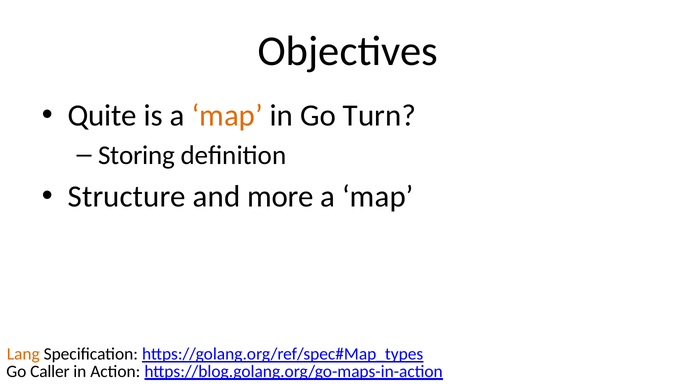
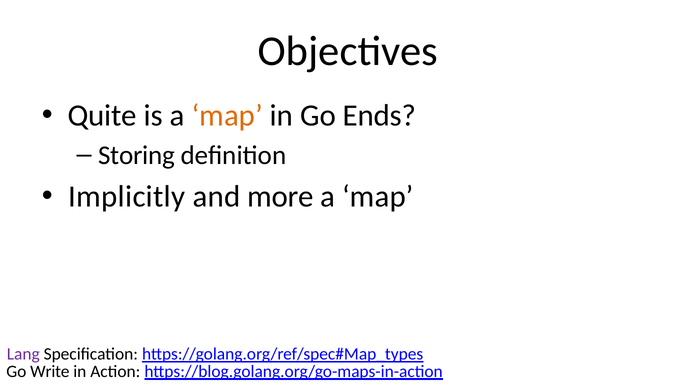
Turn: Turn -> Ends (380, 116)
Structure: Structure -> Implicitly (127, 197)
Lang colour: orange -> purple (23, 355)
Caller: Caller -> Write (50, 372)
